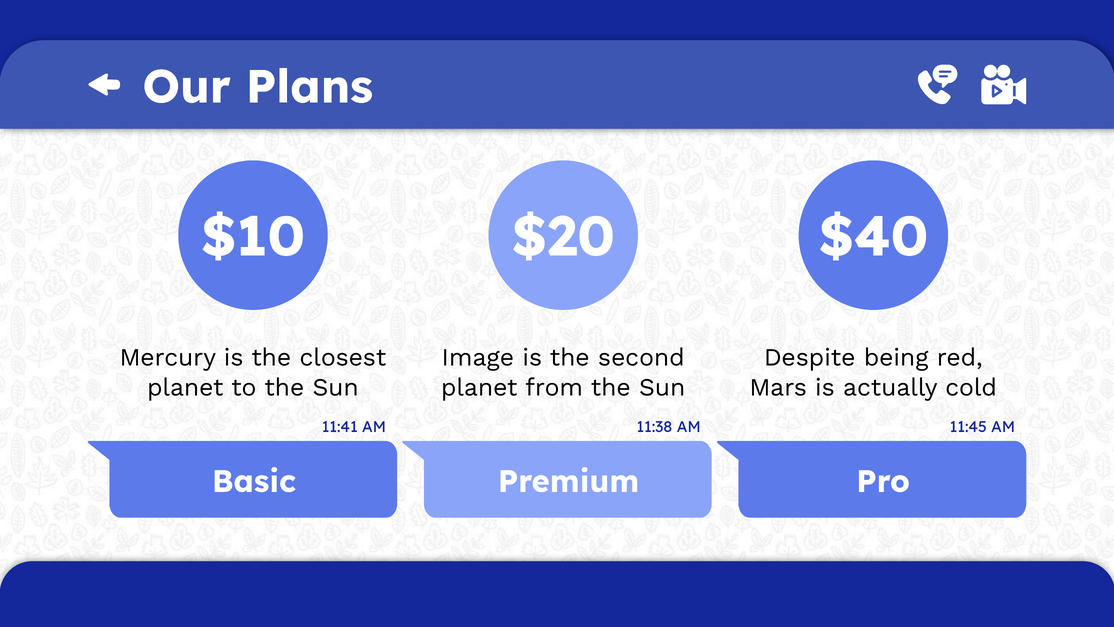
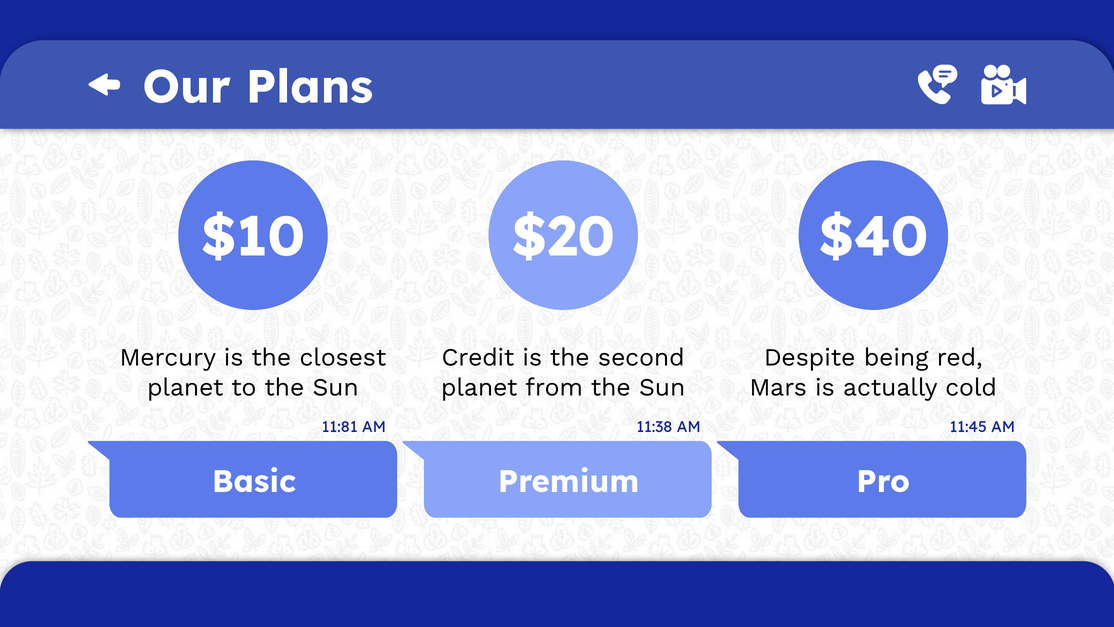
Image: Image -> Credit (478, 358)
11:41: 11:41 -> 11:81 (340, 427)
